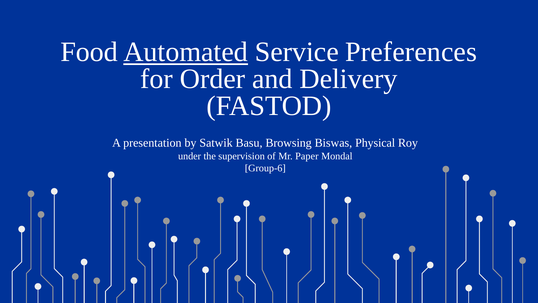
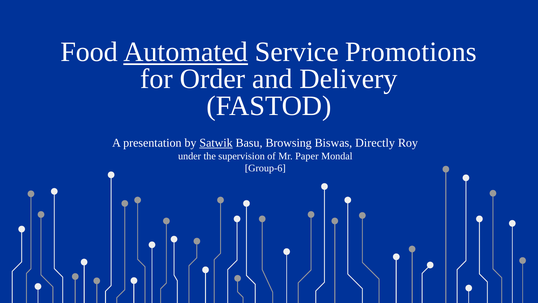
Preferences: Preferences -> Promotions (411, 52)
Satwik underline: none -> present (216, 143)
Physical: Physical -> Directly (375, 143)
